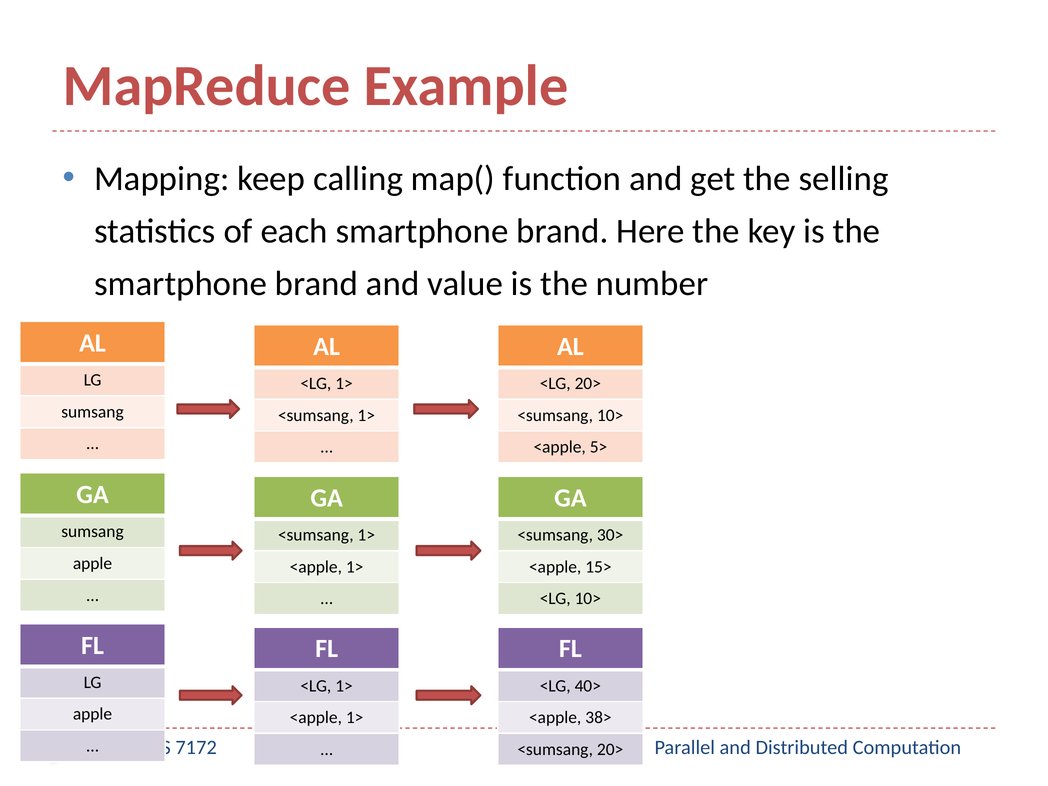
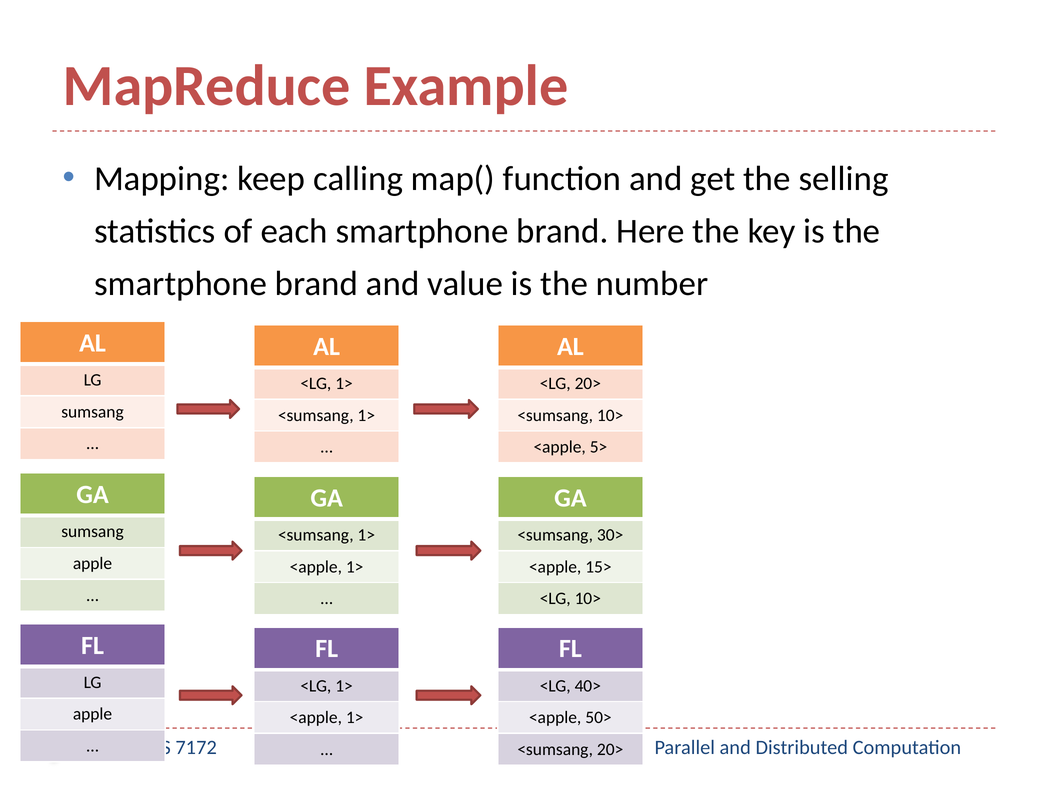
38>: 38> -> 50> (598, 718)
